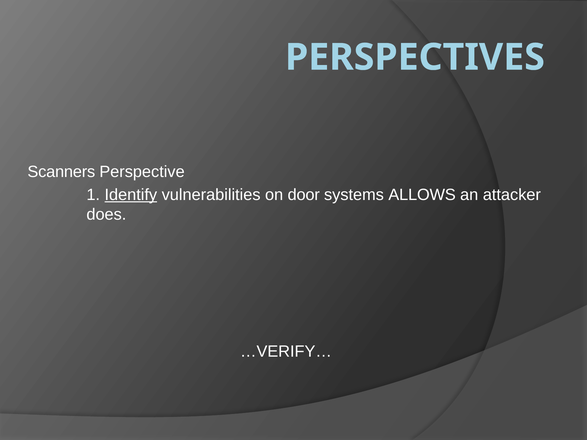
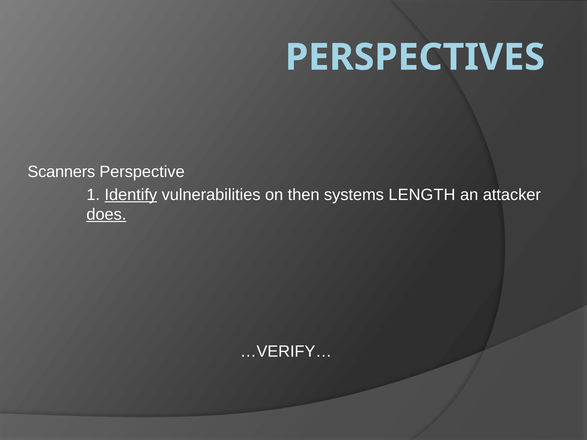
door: door -> then (304, 195)
ALLOWS: ALLOWS -> LENGTH (422, 195)
does underline: none -> present (106, 214)
